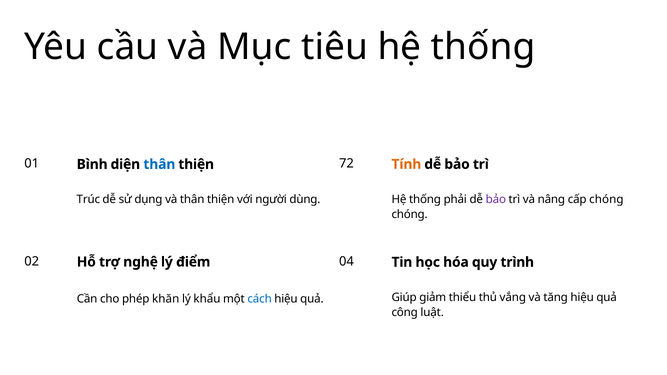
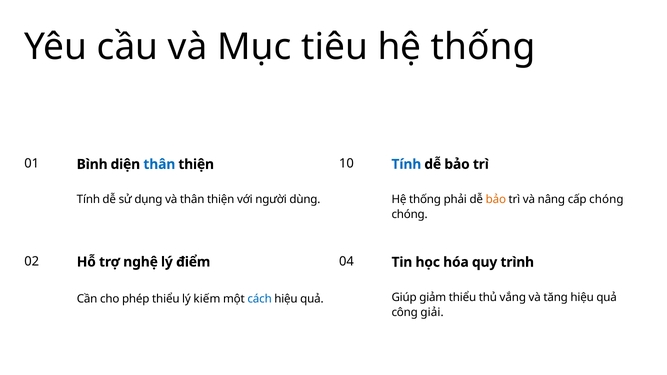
72: 72 -> 10 (346, 164)
Tính colour: orange -> blue (406, 164)
Trúc: Trúc -> Tính (88, 200)
bảo colour: purple -> orange (496, 200)
phép khăn: khăn -> thiểu (166, 299)
khẩu: khẩu -> kiếm (207, 299)
luật: luật -> giải (432, 313)
